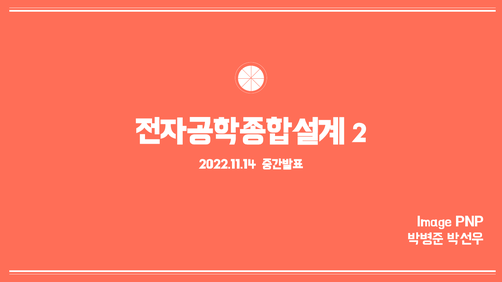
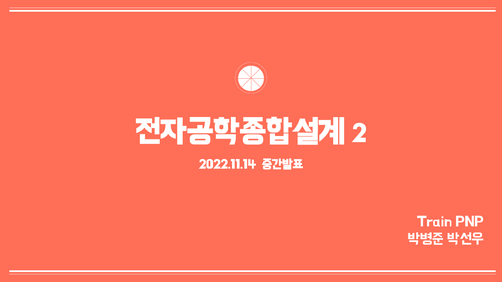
Image: Image -> Train (434, 221)
